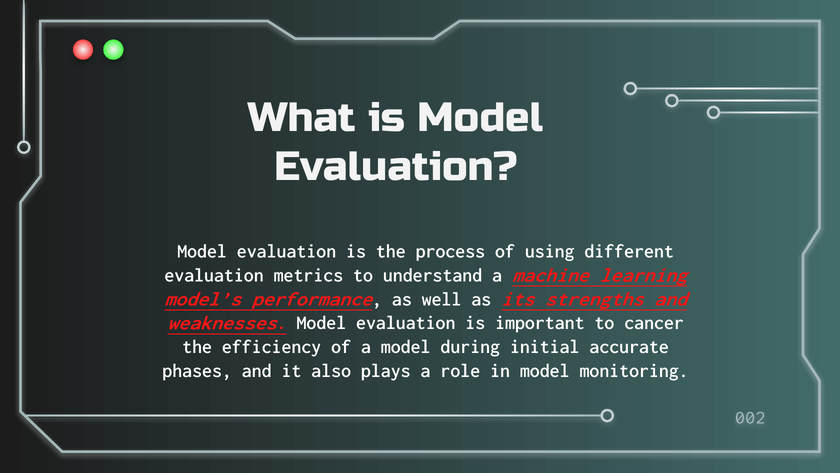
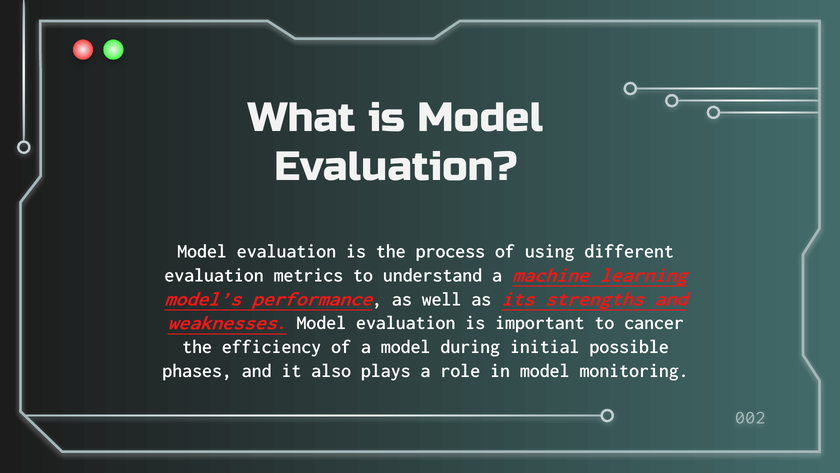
accurate: accurate -> possible (629, 346)
